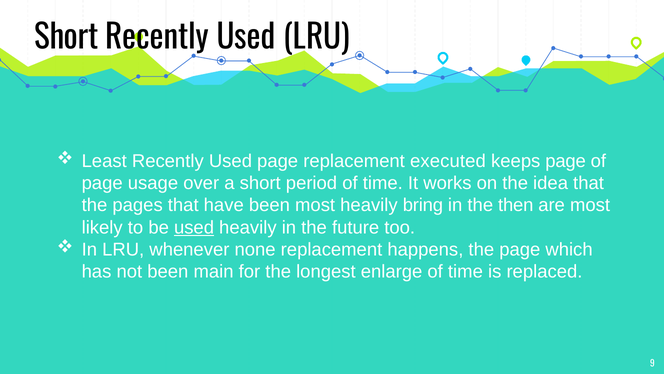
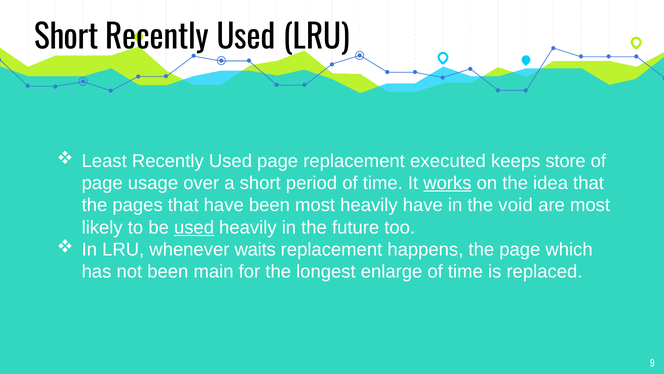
keeps page: page -> store (566, 161)
works underline: none -> present (447, 183)
heavily bring: bring -> have (423, 205)
then: then -> void (516, 205)
none: none -> waits (255, 249)
